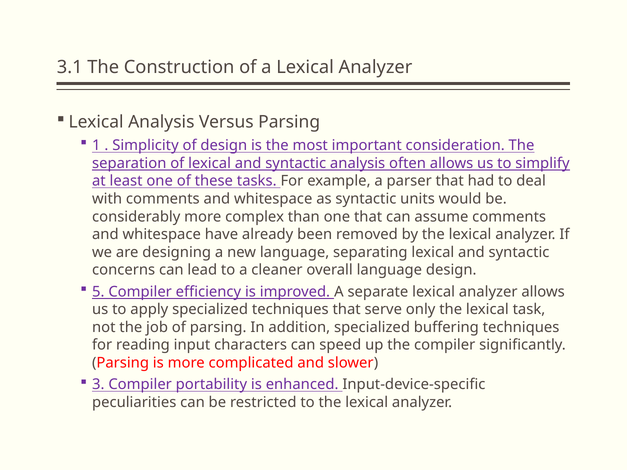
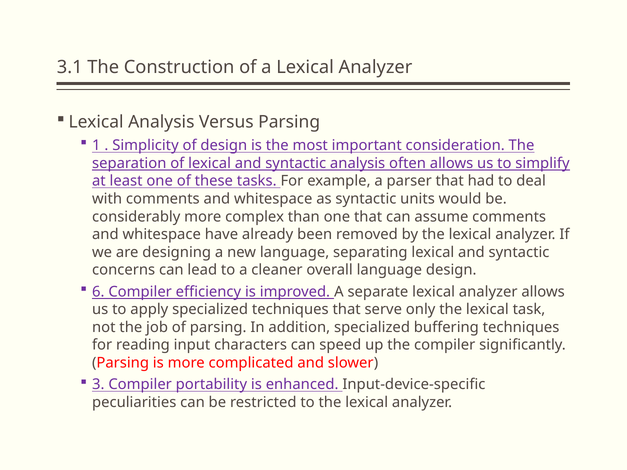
5: 5 -> 6 (98, 292)
